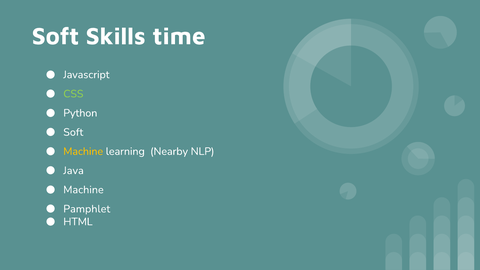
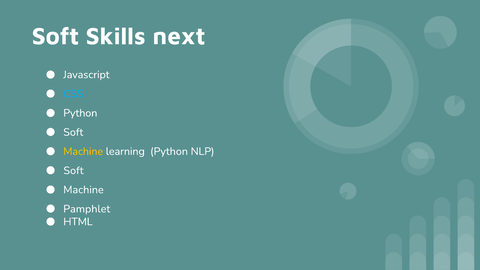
time: time -> next (179, 36)
CSS colour: light green -> light blue (73, 94)
learning Nearby: Nearby -> Python (169, 151)
Java: Java -> Soft (73, 171)
